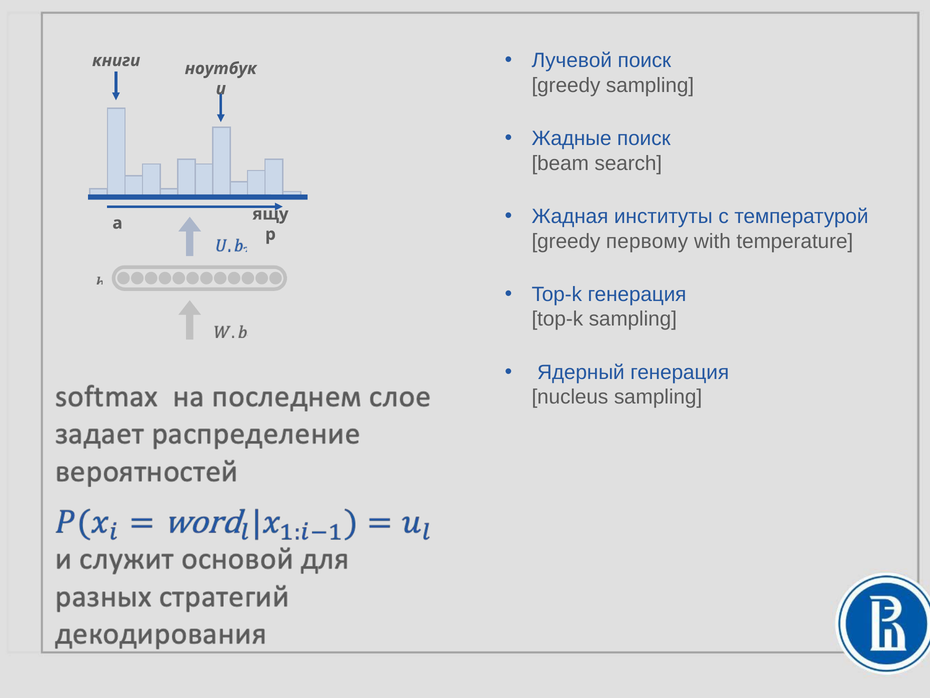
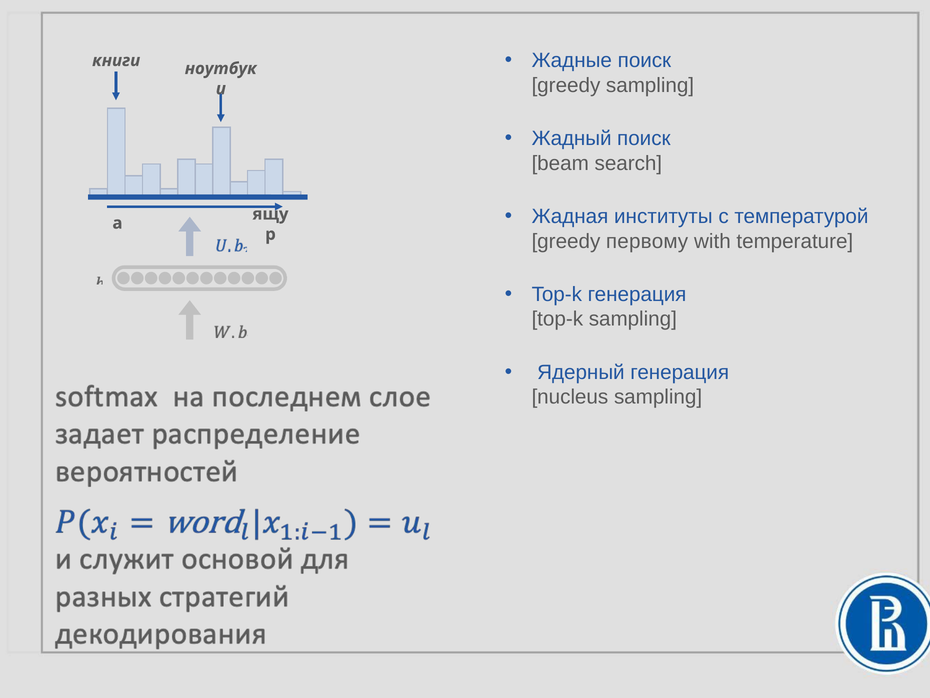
Лучевой: Лучевой -> Жадные (572, 60)
Жадные: Жадные -> Жадный (572, 138)
